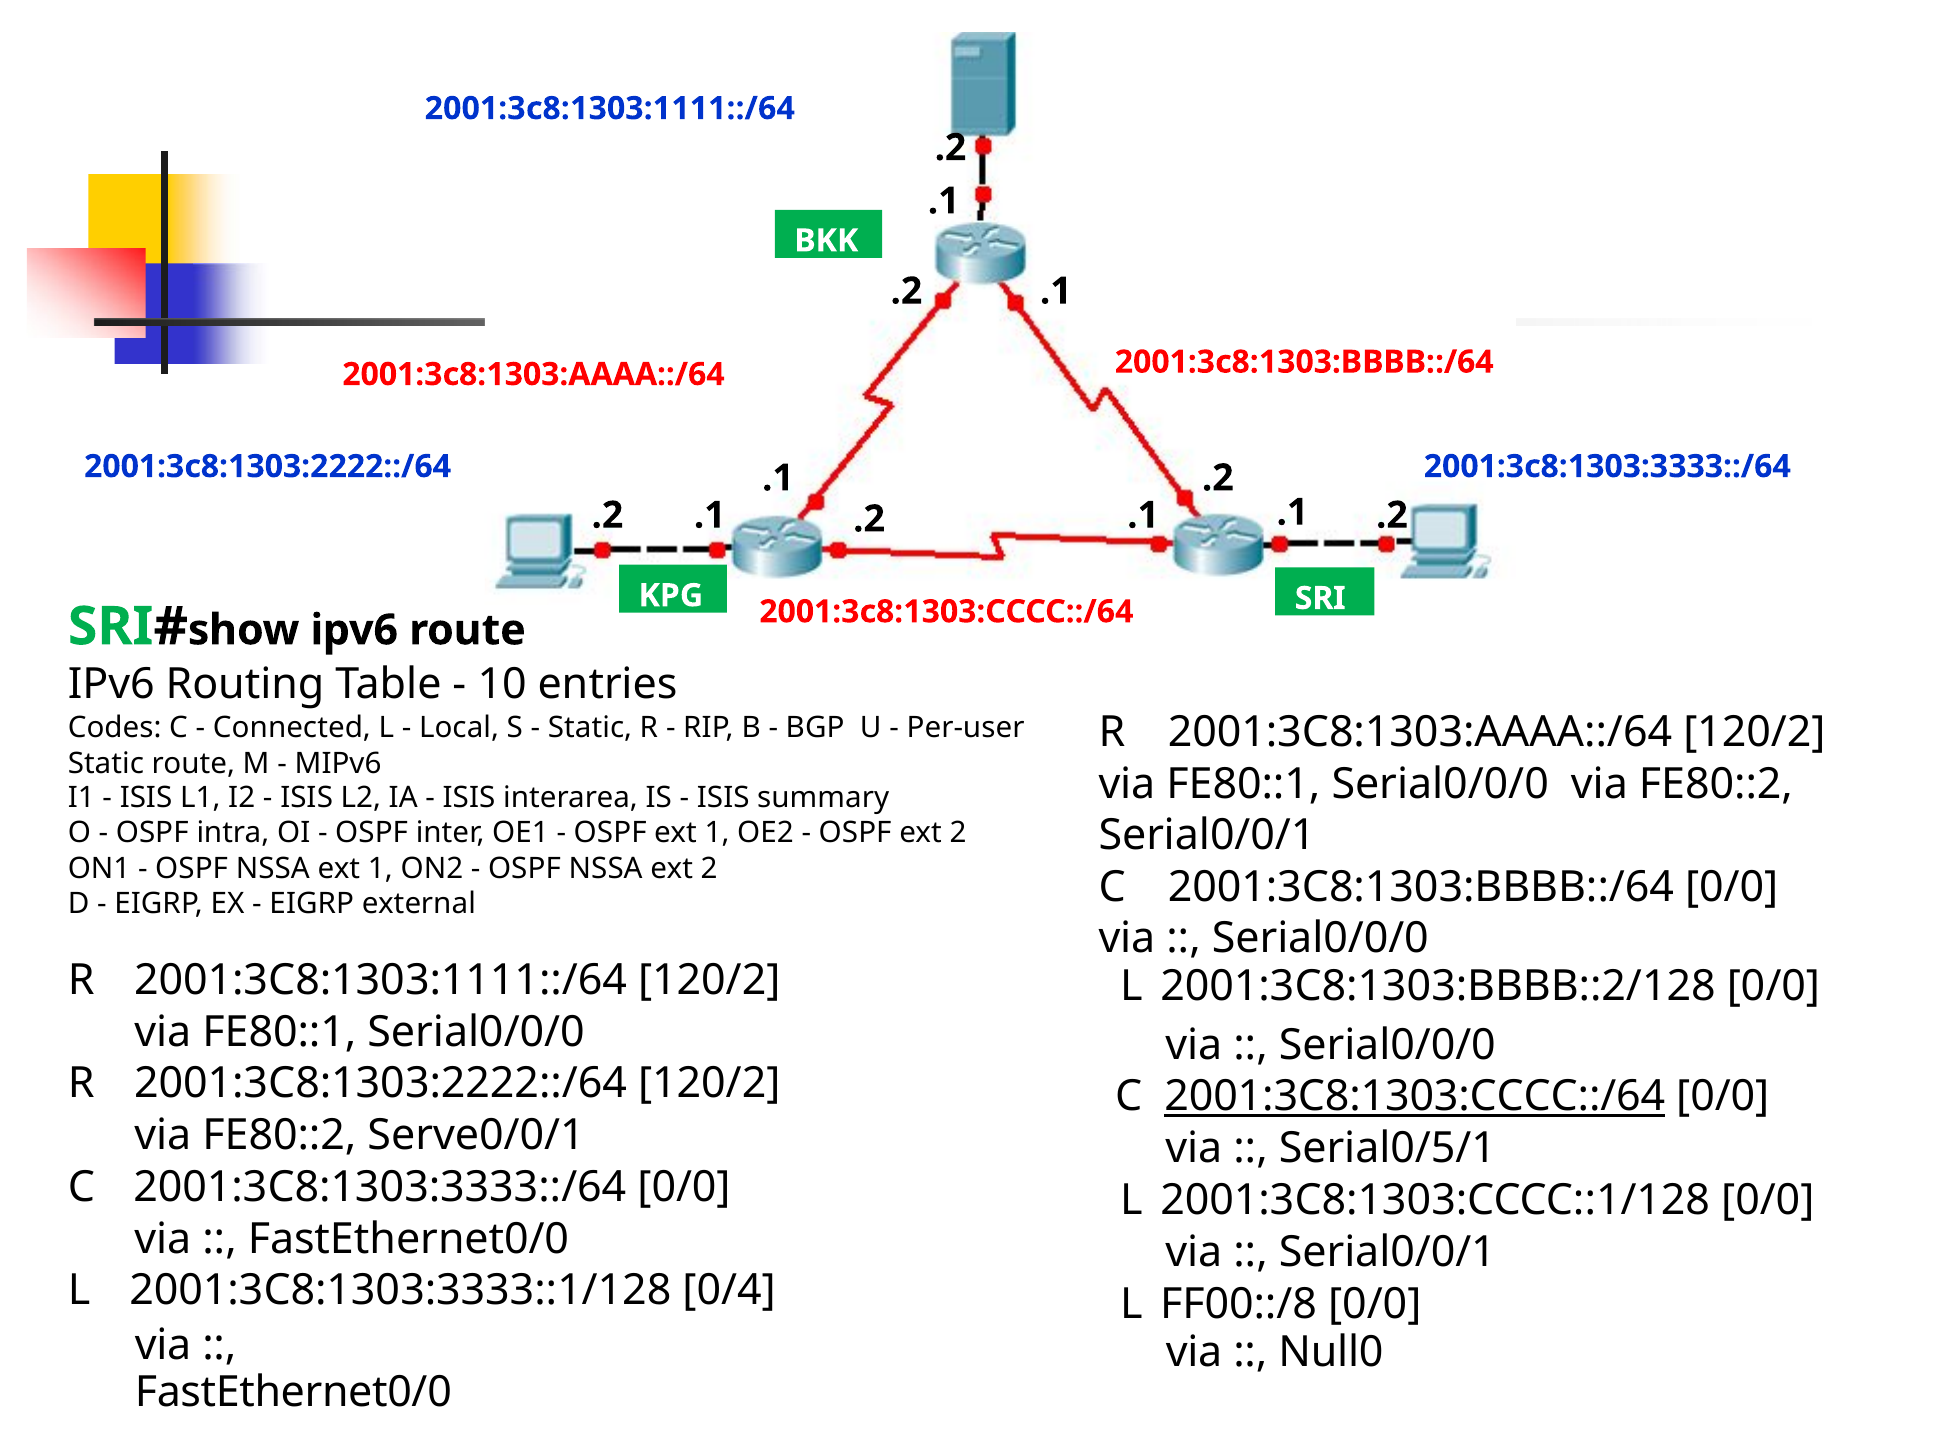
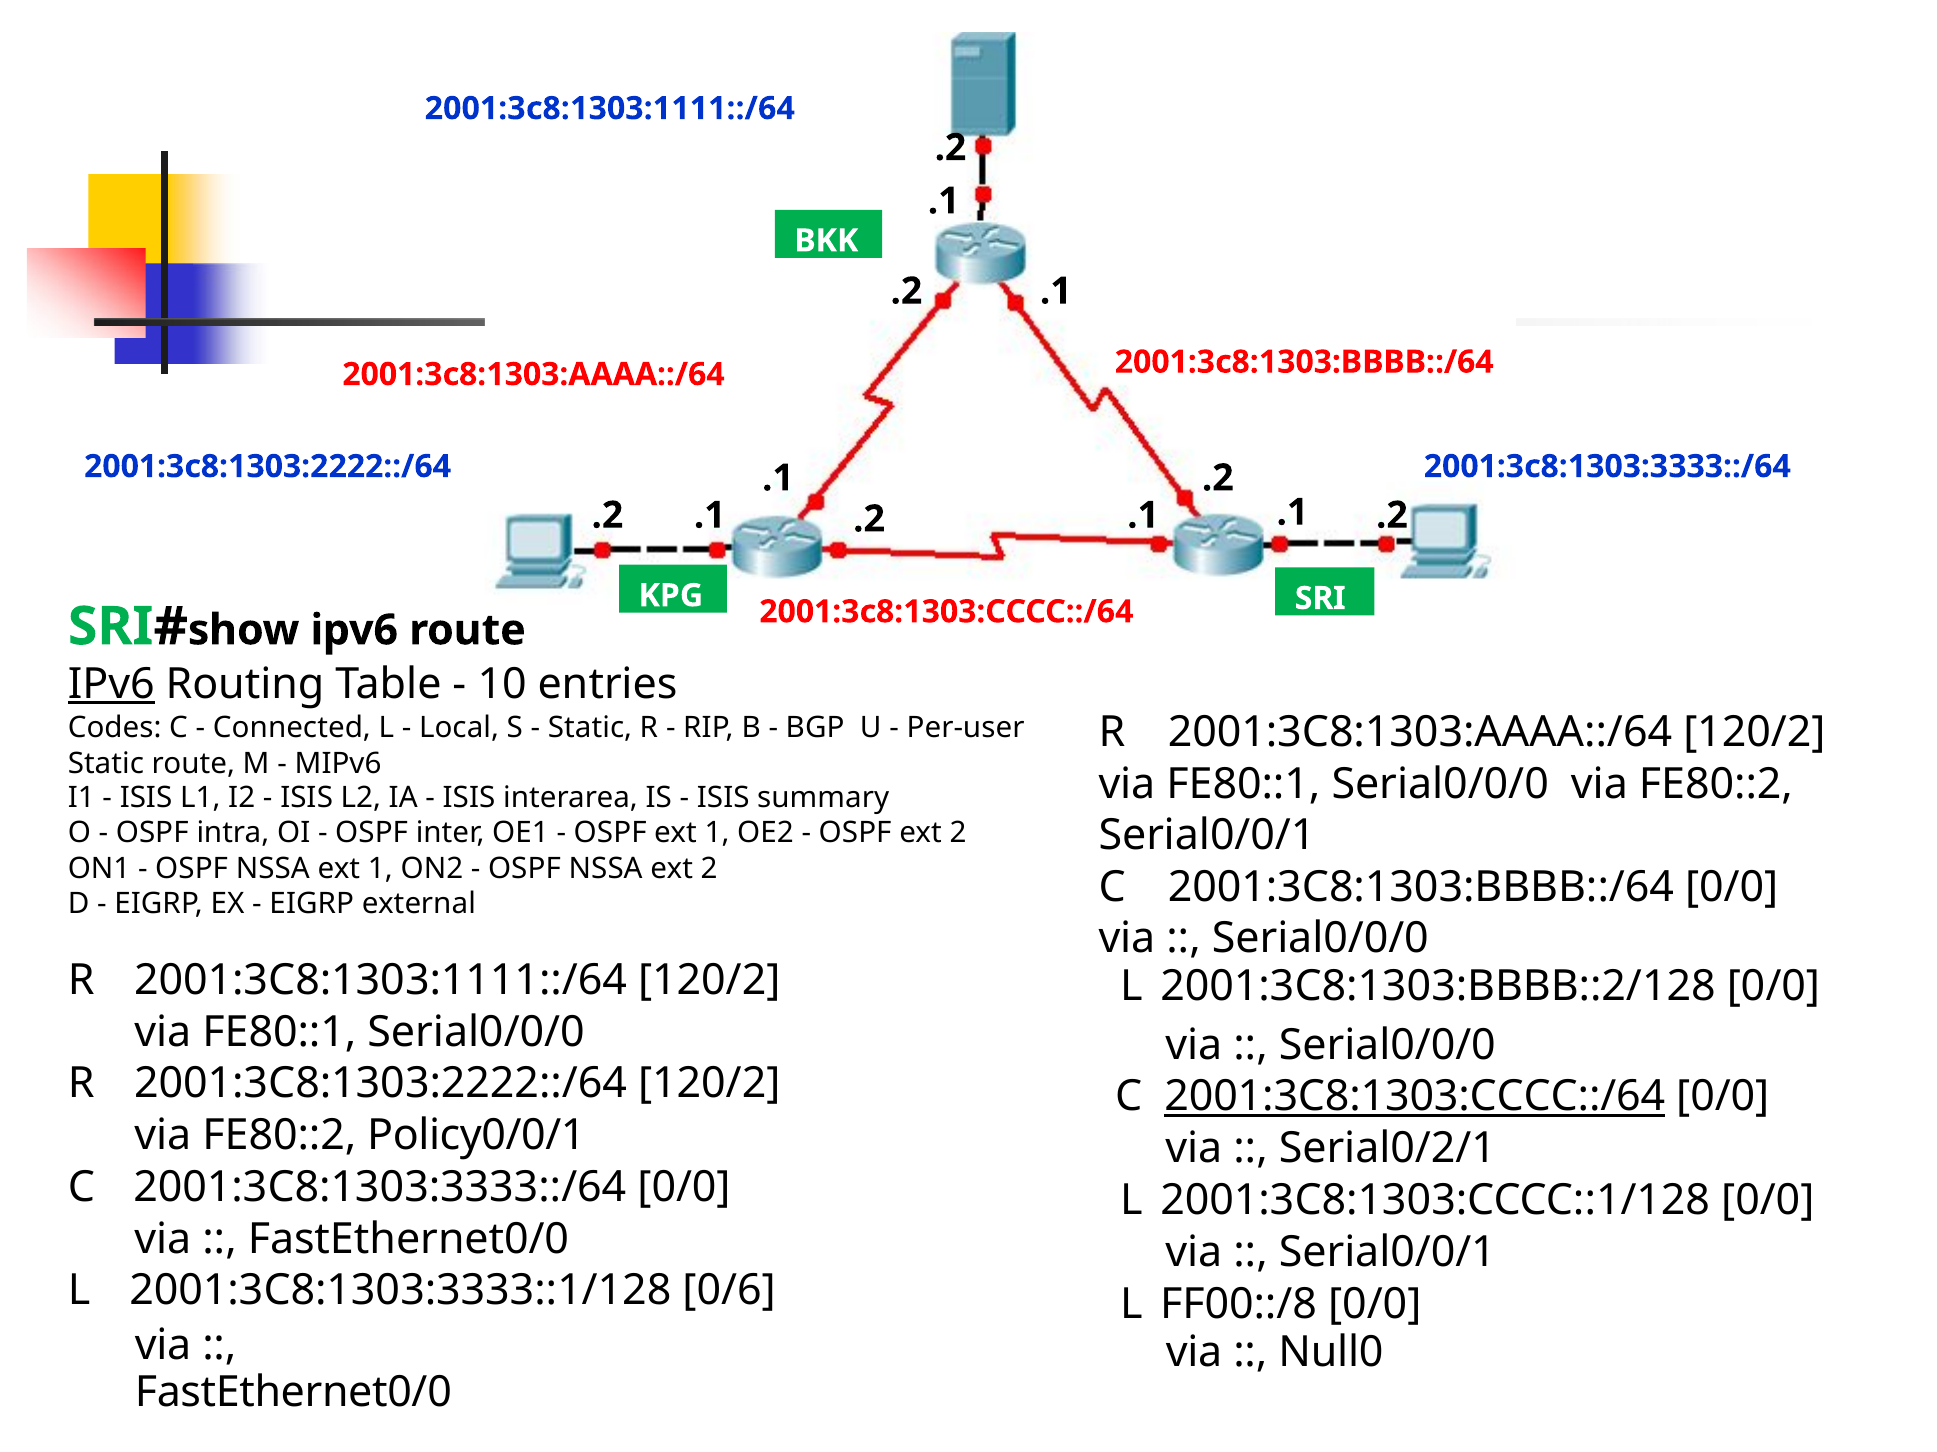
IPv6 underline: none -> present (111, 684)
Serve0/0/1: Serve0/0/1 -> Policy0/0/1 (476, 1136)
Serial0/5/1: Serial0/5/1 -> Serial0/2/1 (1387, 1149)
0/4: 0/4 -> 0/6 (729, 1291)
